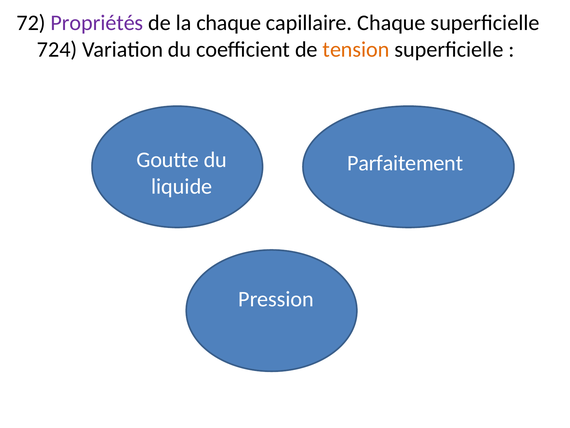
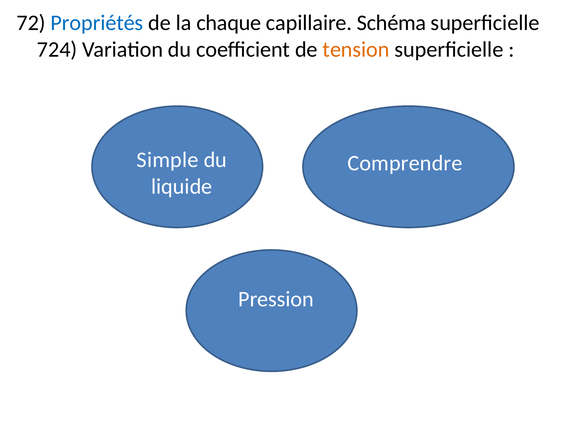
Propriétés colour: purple -> blue (97, 23)
capillaire Chaque: Chaque -> Schéma (392, 23)
Goutte: Goutte -> Simple (168, 160)
Parfaitement: Parfaitement -> Comprendre (405, 163)
